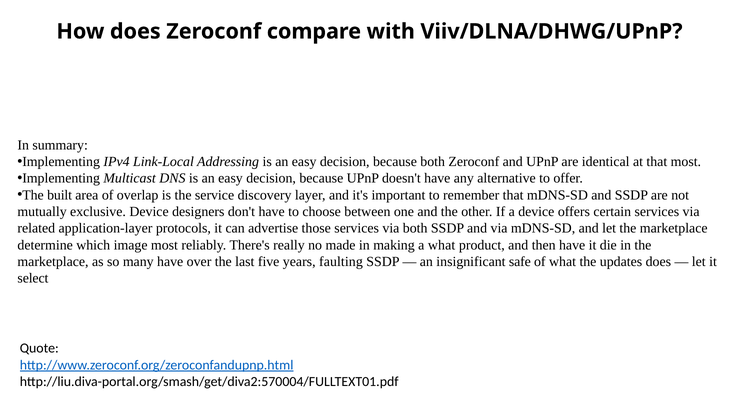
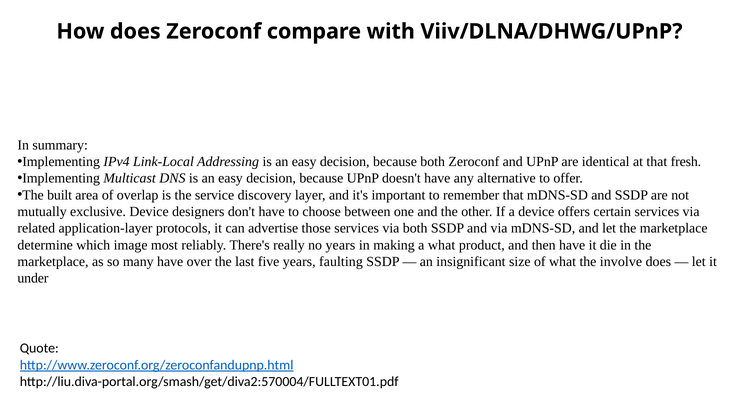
that most: most -> fresh (686, 162)
no made: made -> years (340, 245)
safe: safe -> size (520, 262)
updates: updates -> involve (621, 262)
select: select -> under (33, 278)
